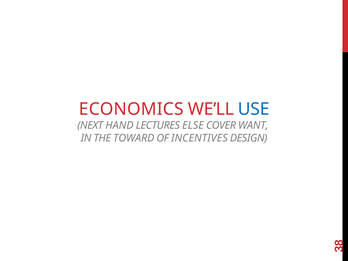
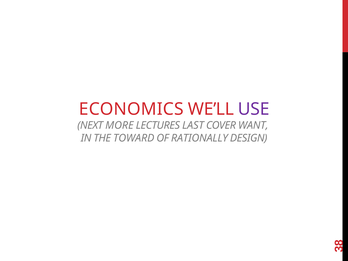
USE colour: blue -> purple (254, 109)
HAND: HAND -> MORE (119, 125)
ELSE: ELSE -> LAST (193, 125)
INCENTIVES: INCENTIVES -> RATIONALLY (199, 138)
